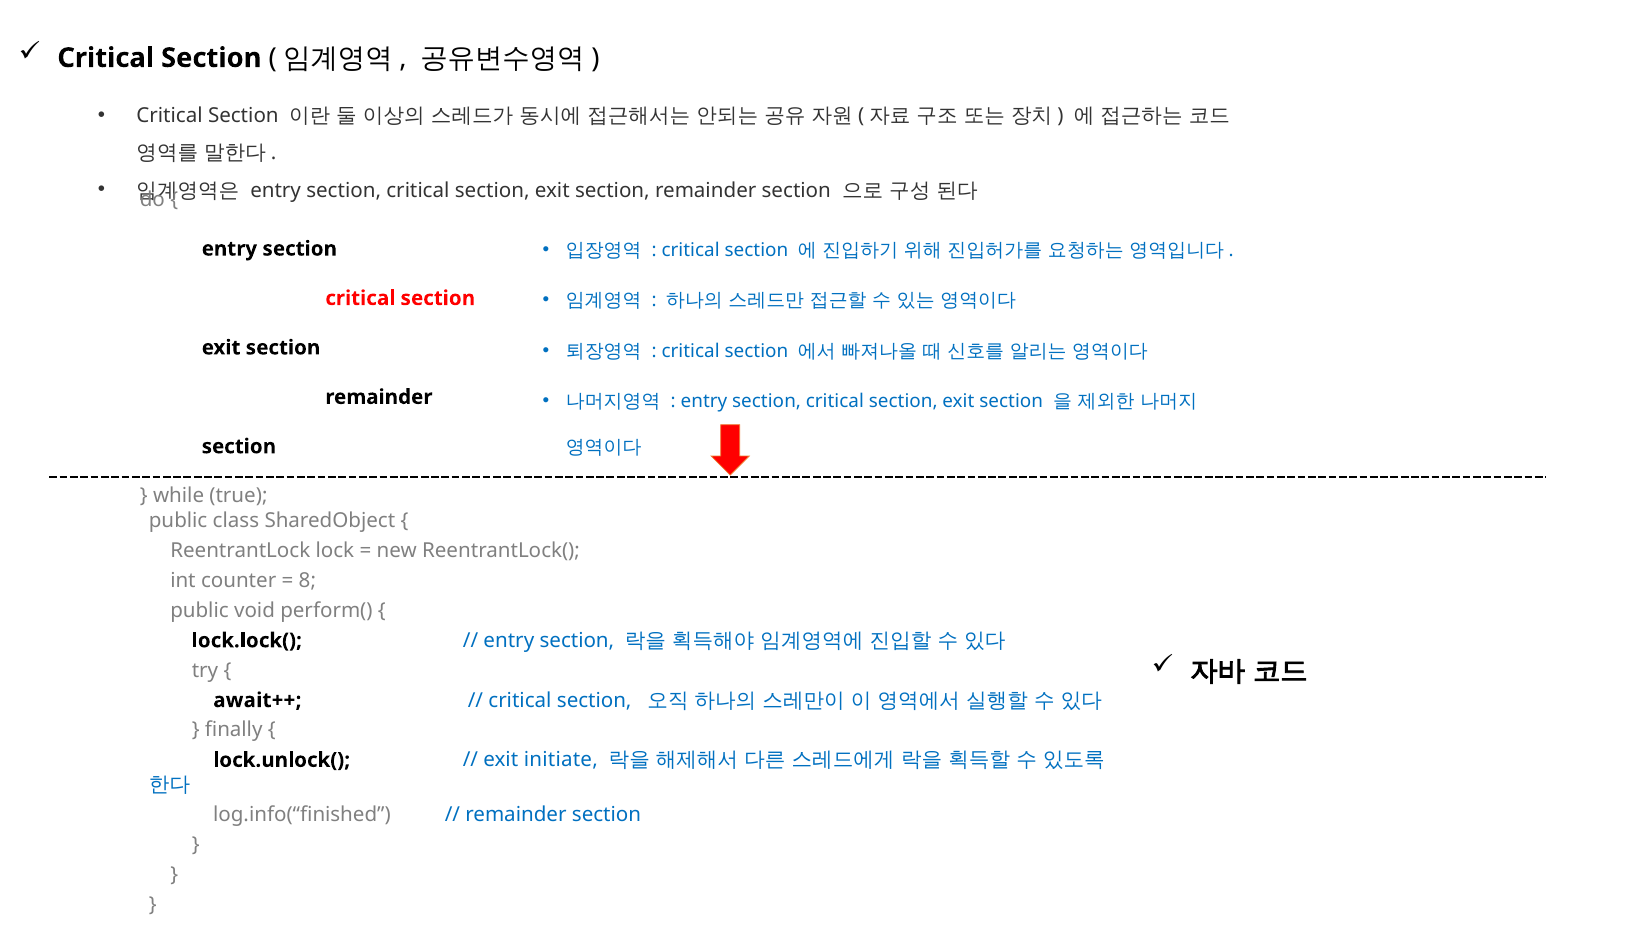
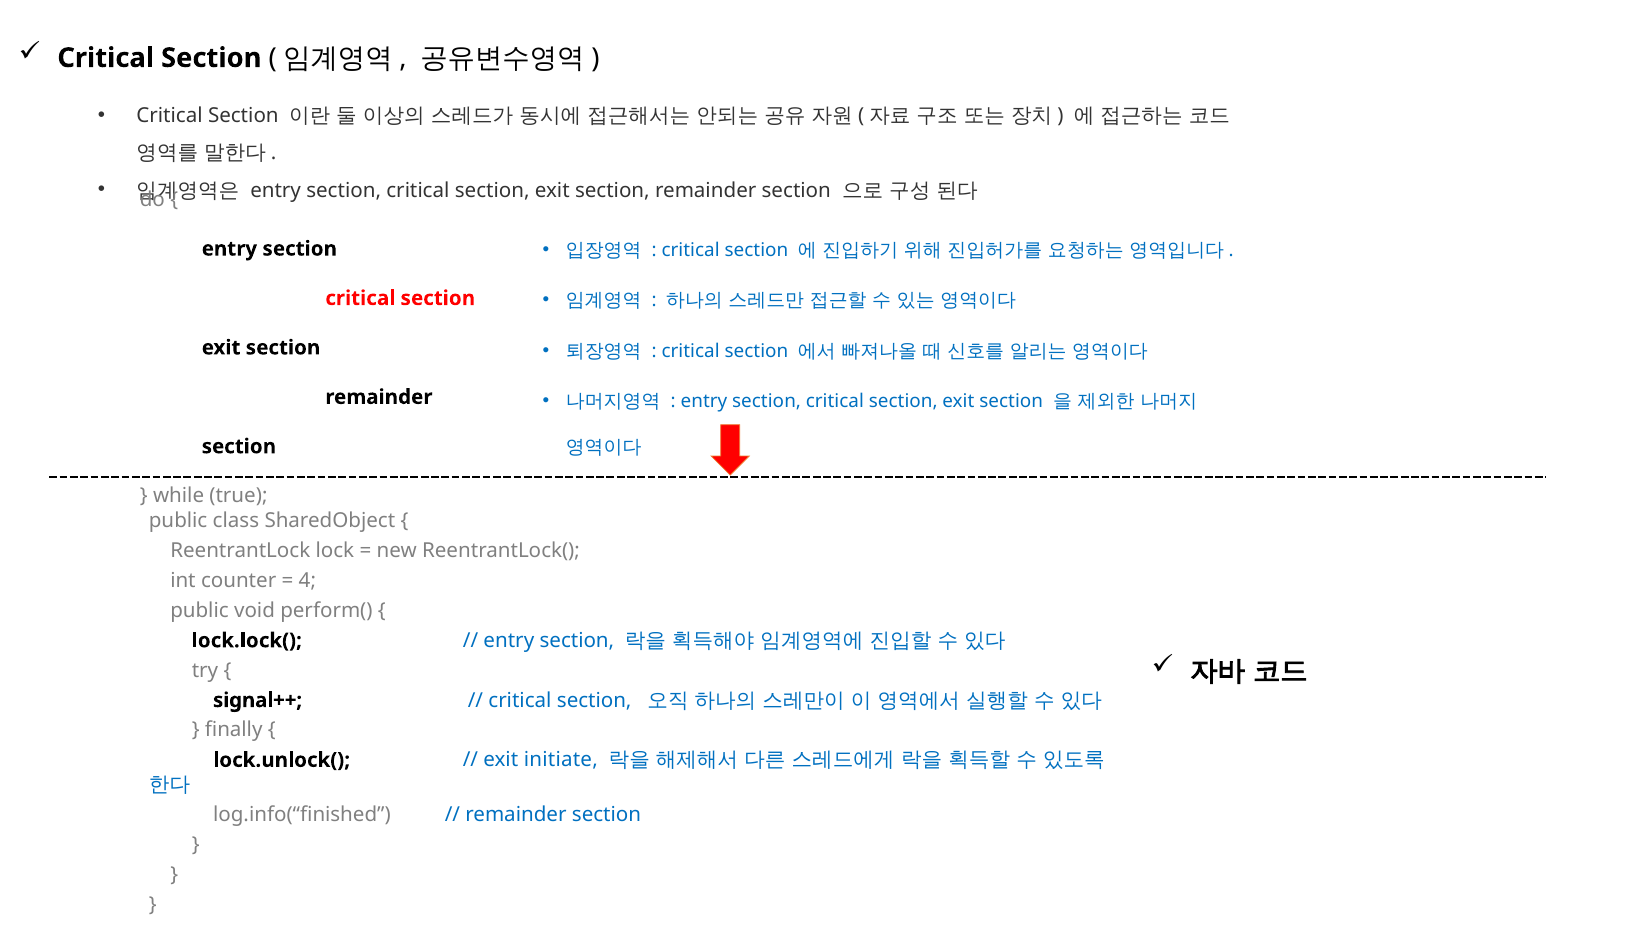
8: 8 -> 4 (307, 581)
await++: await++ -> signal++ (258, 700)
